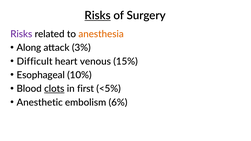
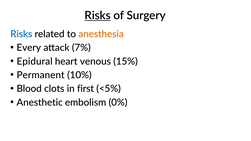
Risks colour: purple -> blue (21, 34)
Along: Along -> Every (29, 48)
3%: 3% -> 7% (81, 48)
Difficult: Difficult -> Epidural (35, 62)
Esophageal: Esophageal -> Permanent (41, 75)
clots underline: present -> none (54, 89)
6%: 6% -> 0% (118, 103)
